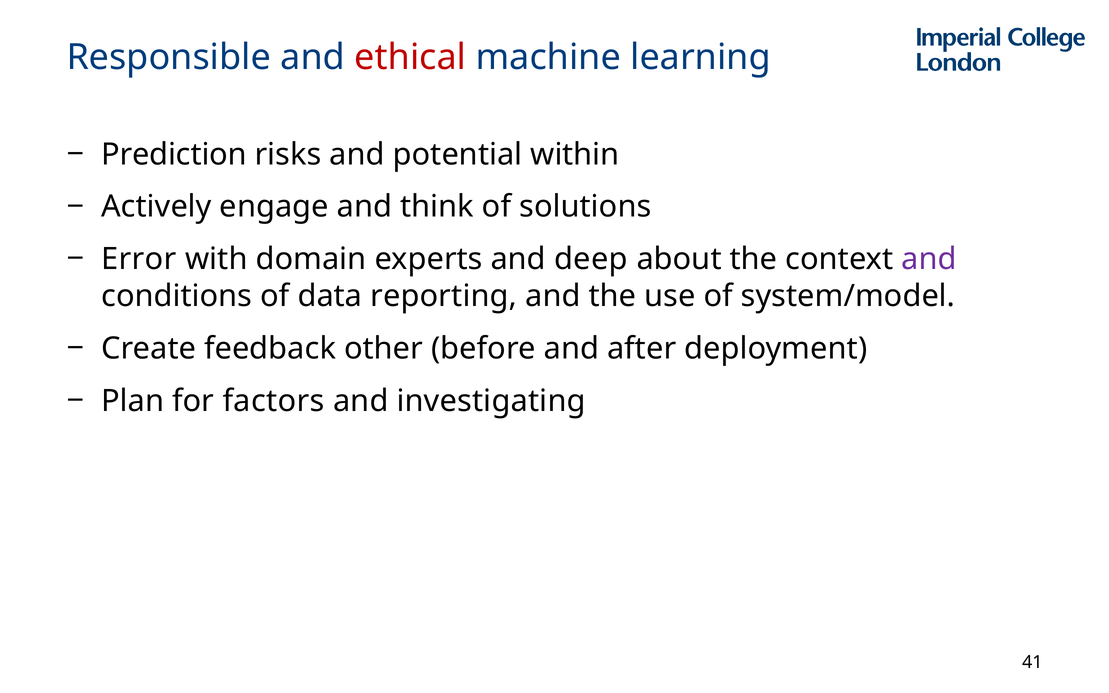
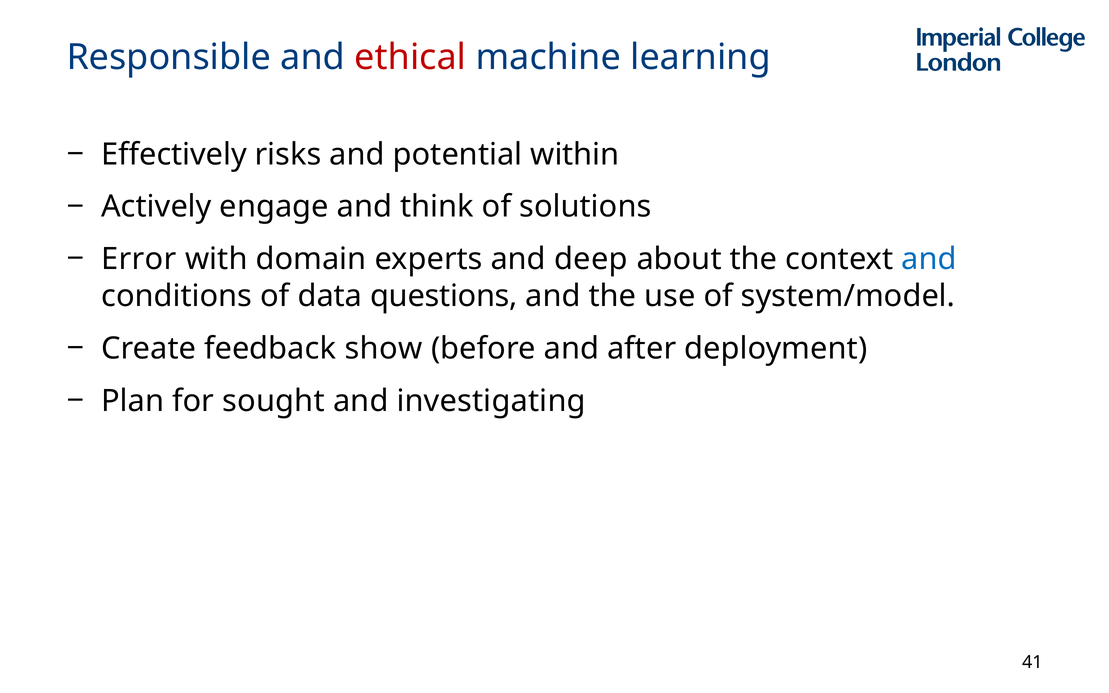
Prediction: Prediction -> Effectively (174, 154)
and colour: purple -> blue (929, 259)
reporting: reporting -> questions (444, 296)
other: other -> show (383, 349)
factors: factors -> sought (274, 401)
